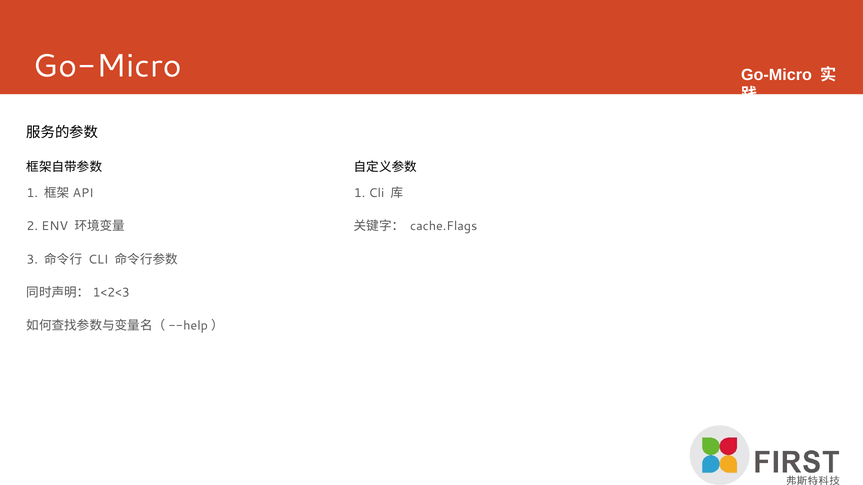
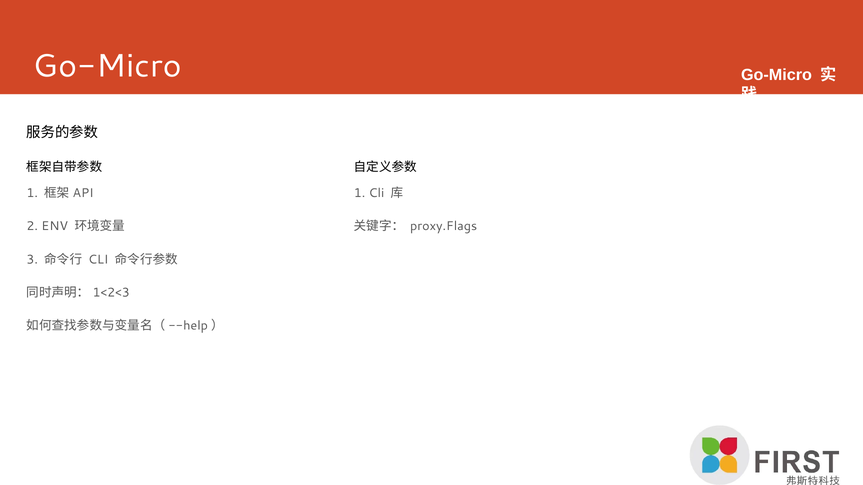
cache.Flags: cache.Flags -> proxy.Flags (444, 226)
